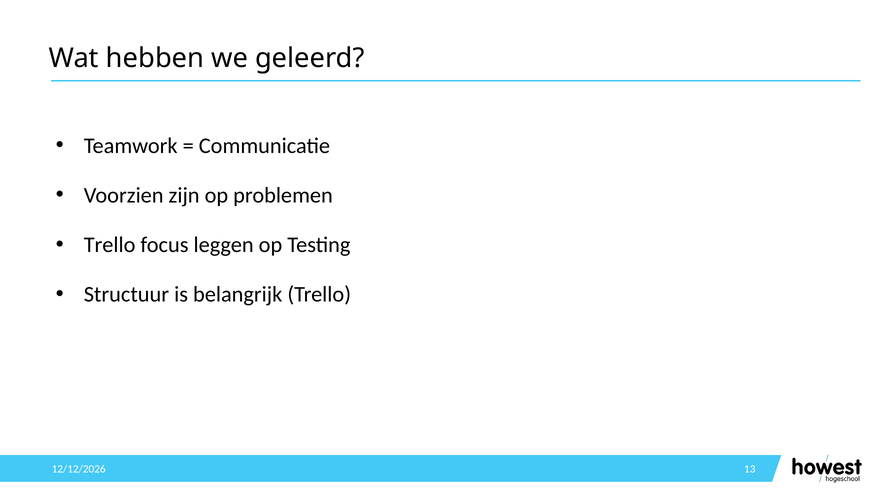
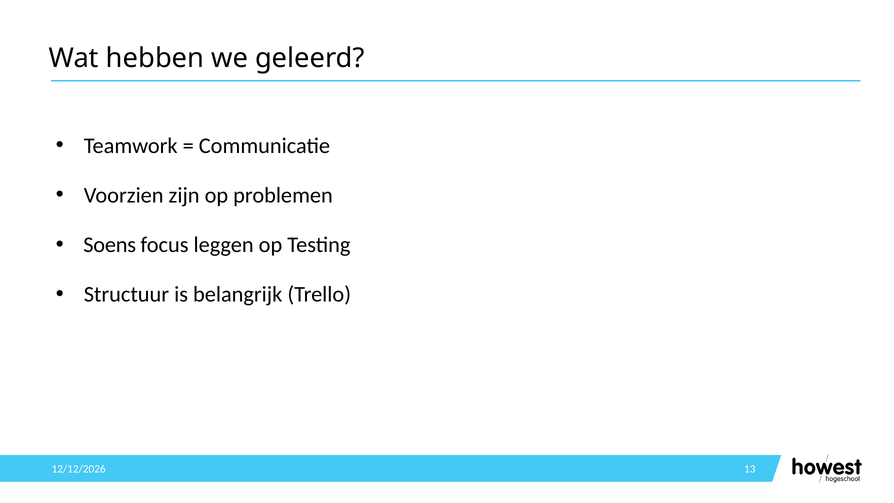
Trello: Trello -> Soens (110, 245)
